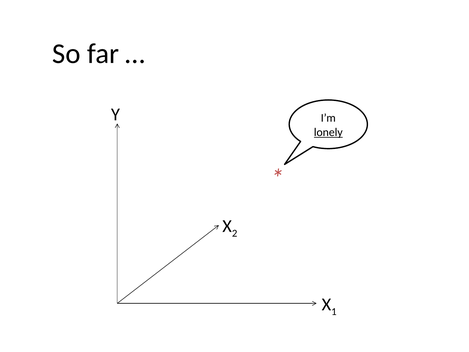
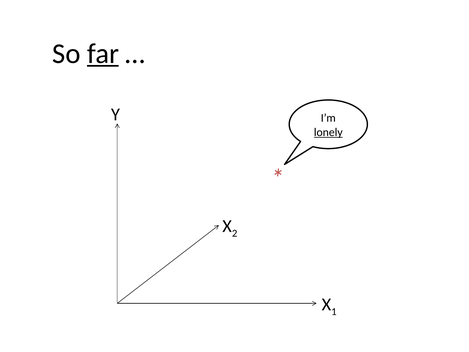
far underline: none -> present (103, 54)
